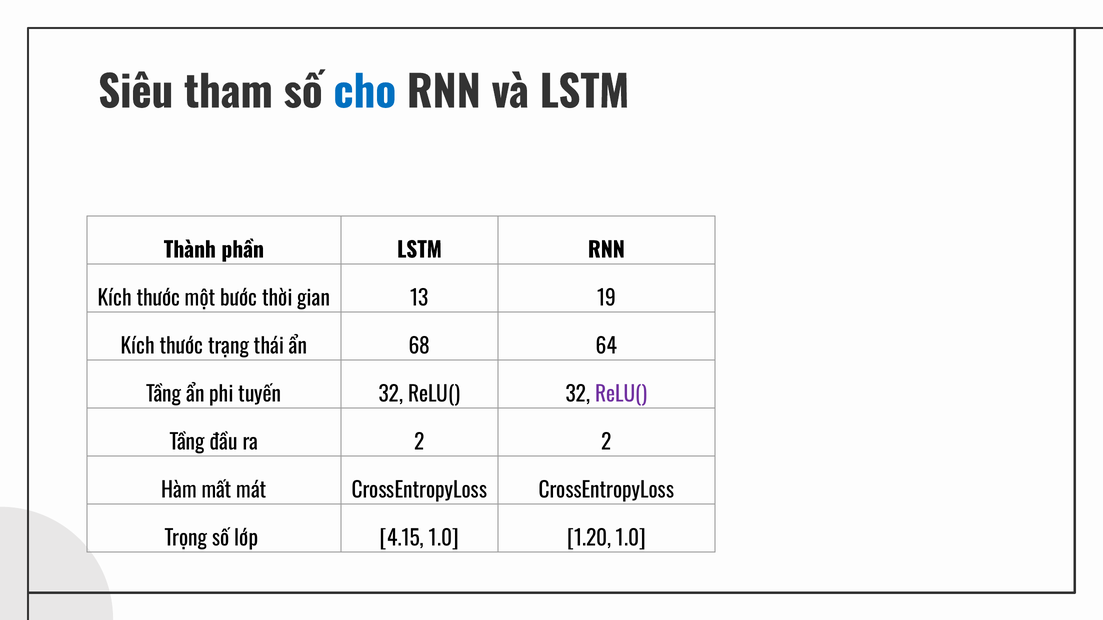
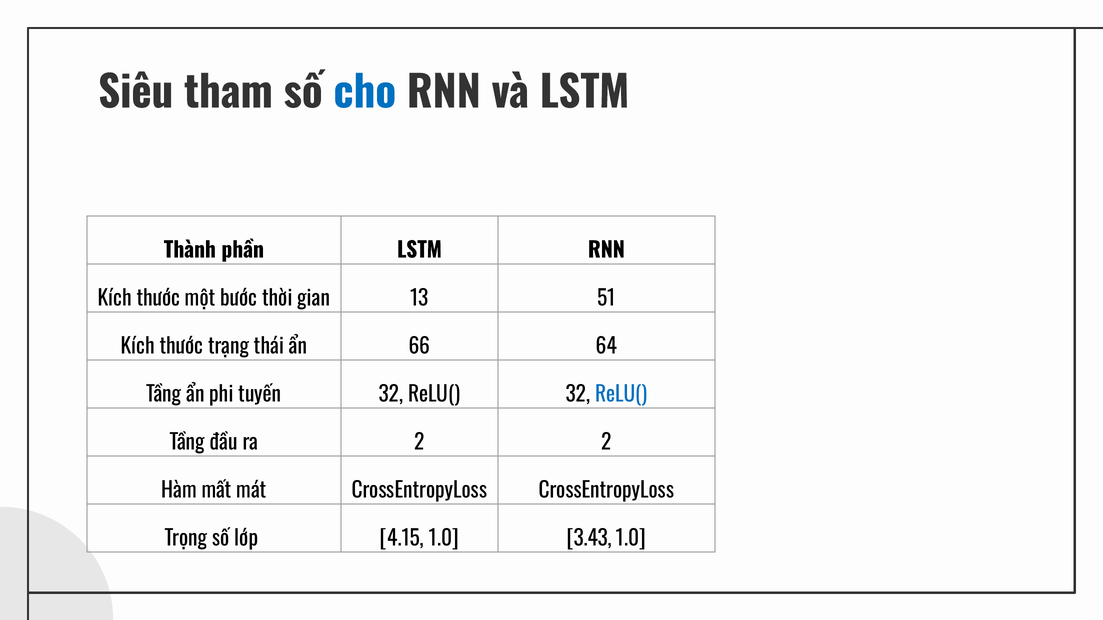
19: 19 -> 51 (606, 299)
68: 68 -> 66 (419, 347)
ReLU( colour: purple -> blue (621, 395)
1.20: 1.20 -> 3.43 (589, 539)
